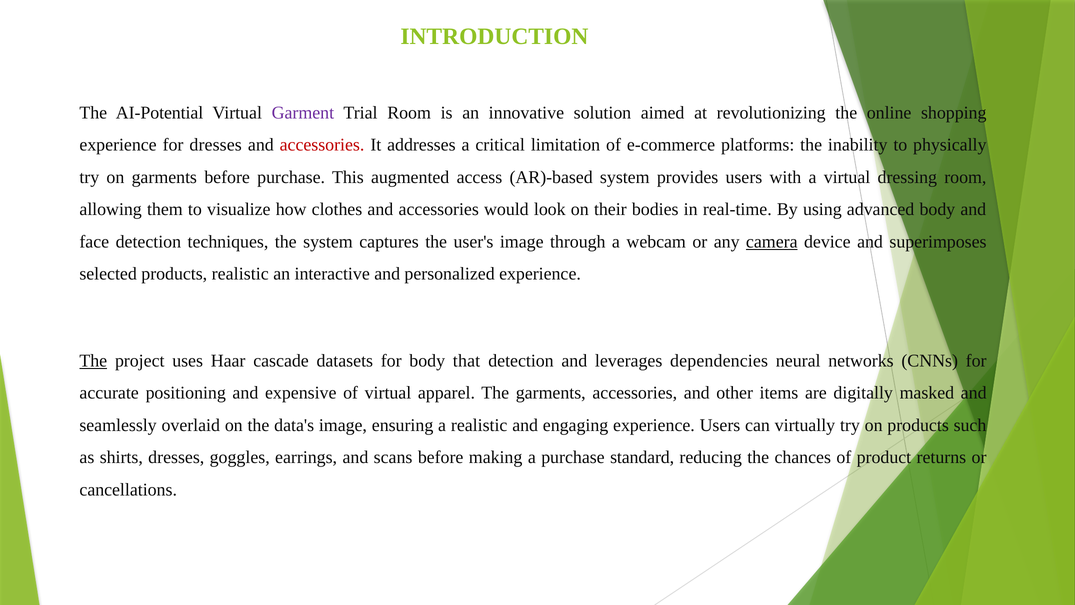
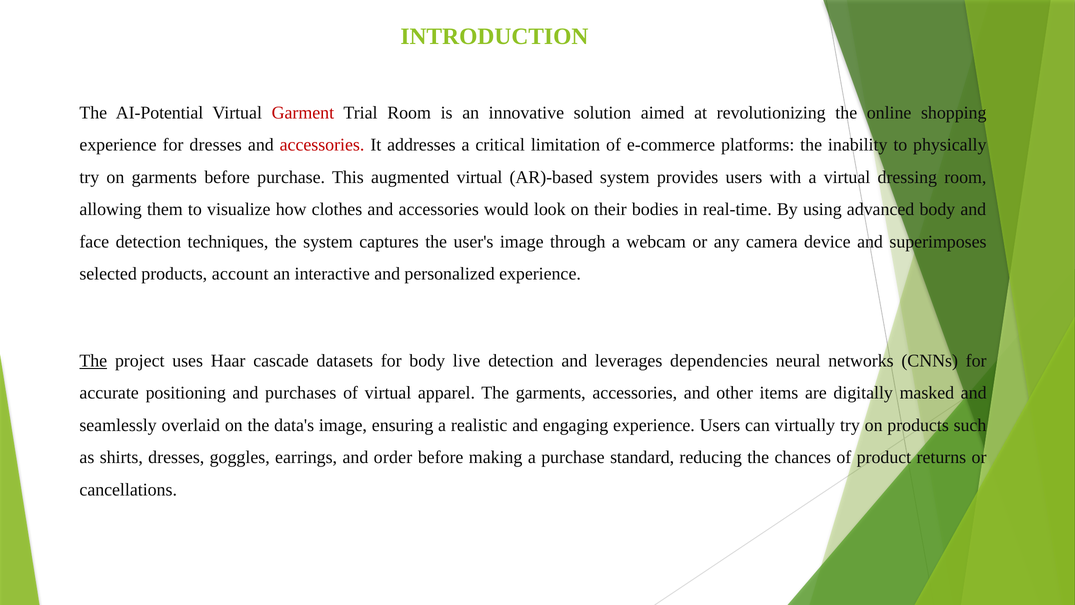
Garment colour: purple -> red (303, 113)
augmented access: access -> virtual (480, 177)
camera underline: present -> none (772, 242)
products realistic: realistic -> account (240, 274)
that: that -> live (467, 361)
expensive: expensive -> purchases (301, 393)
scans: scans -> order (393, 457)
